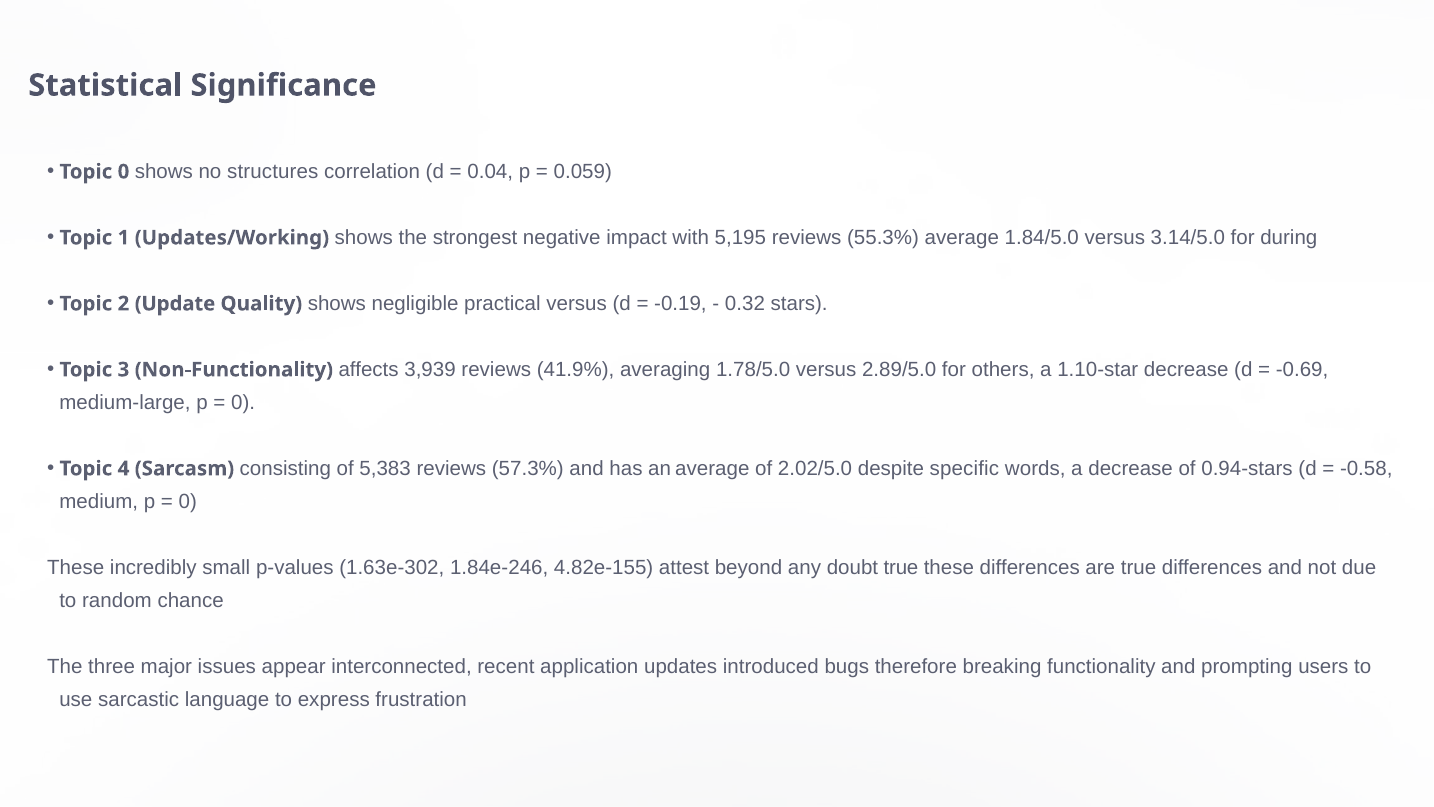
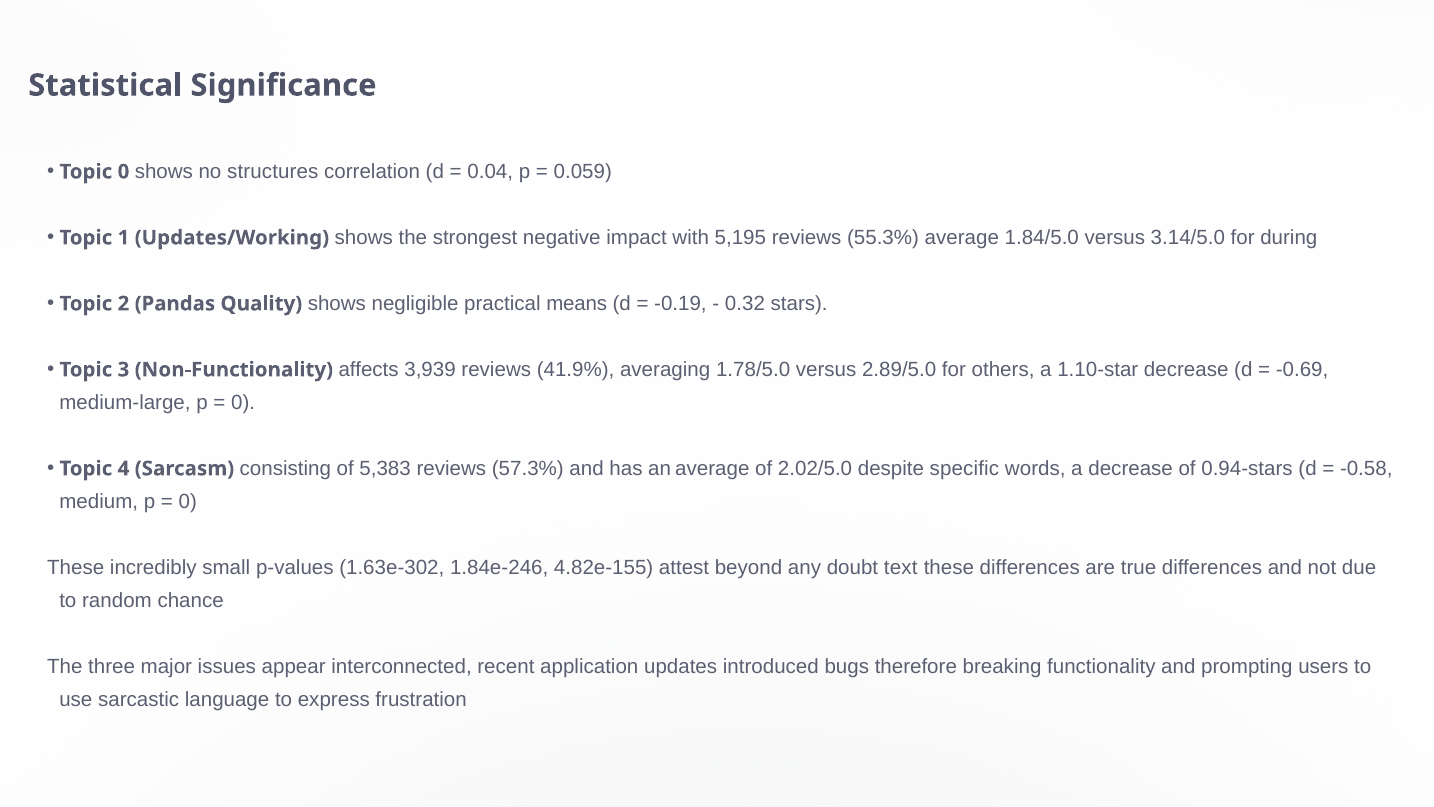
Update: Update -> Pandas (175, 304)
practical versus: versus -> means (577, 304)
doubt true: true -> text (901, 567)
